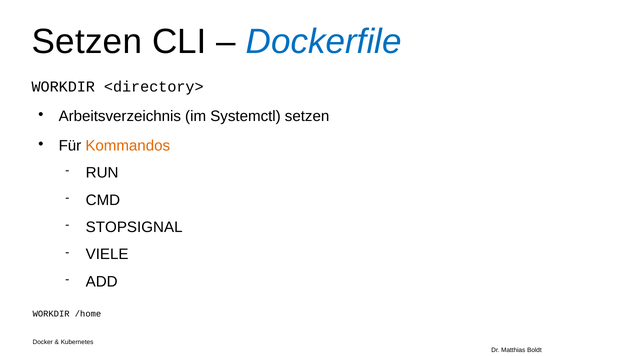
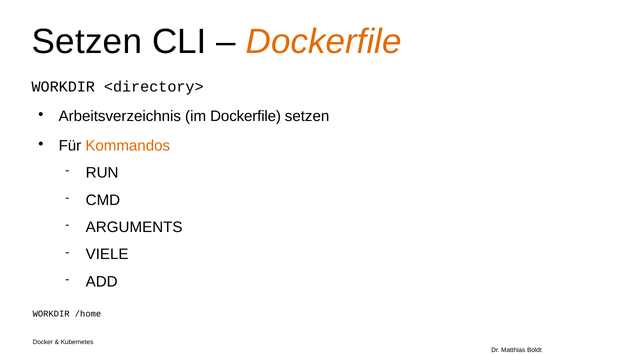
Dockerfile colour: blue -> orange (324, 42)
im Systemctl: Systemctl -> Dockerfile (246, 116)
STOPSIGNAL: STOPSIGNAL -> ARGUMENTS (134, 227)
